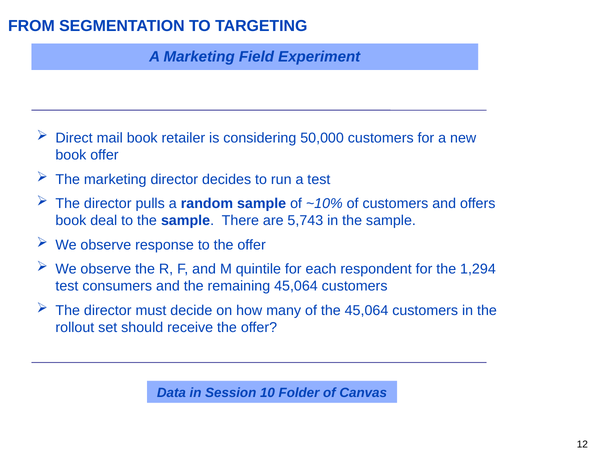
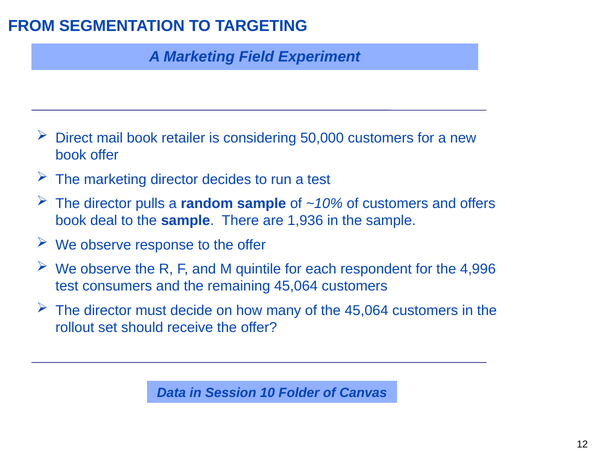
5,743: 5,743 -> 1,936 (305, 221)
1,294: 1,294 -> 4,996 (478, 269)
